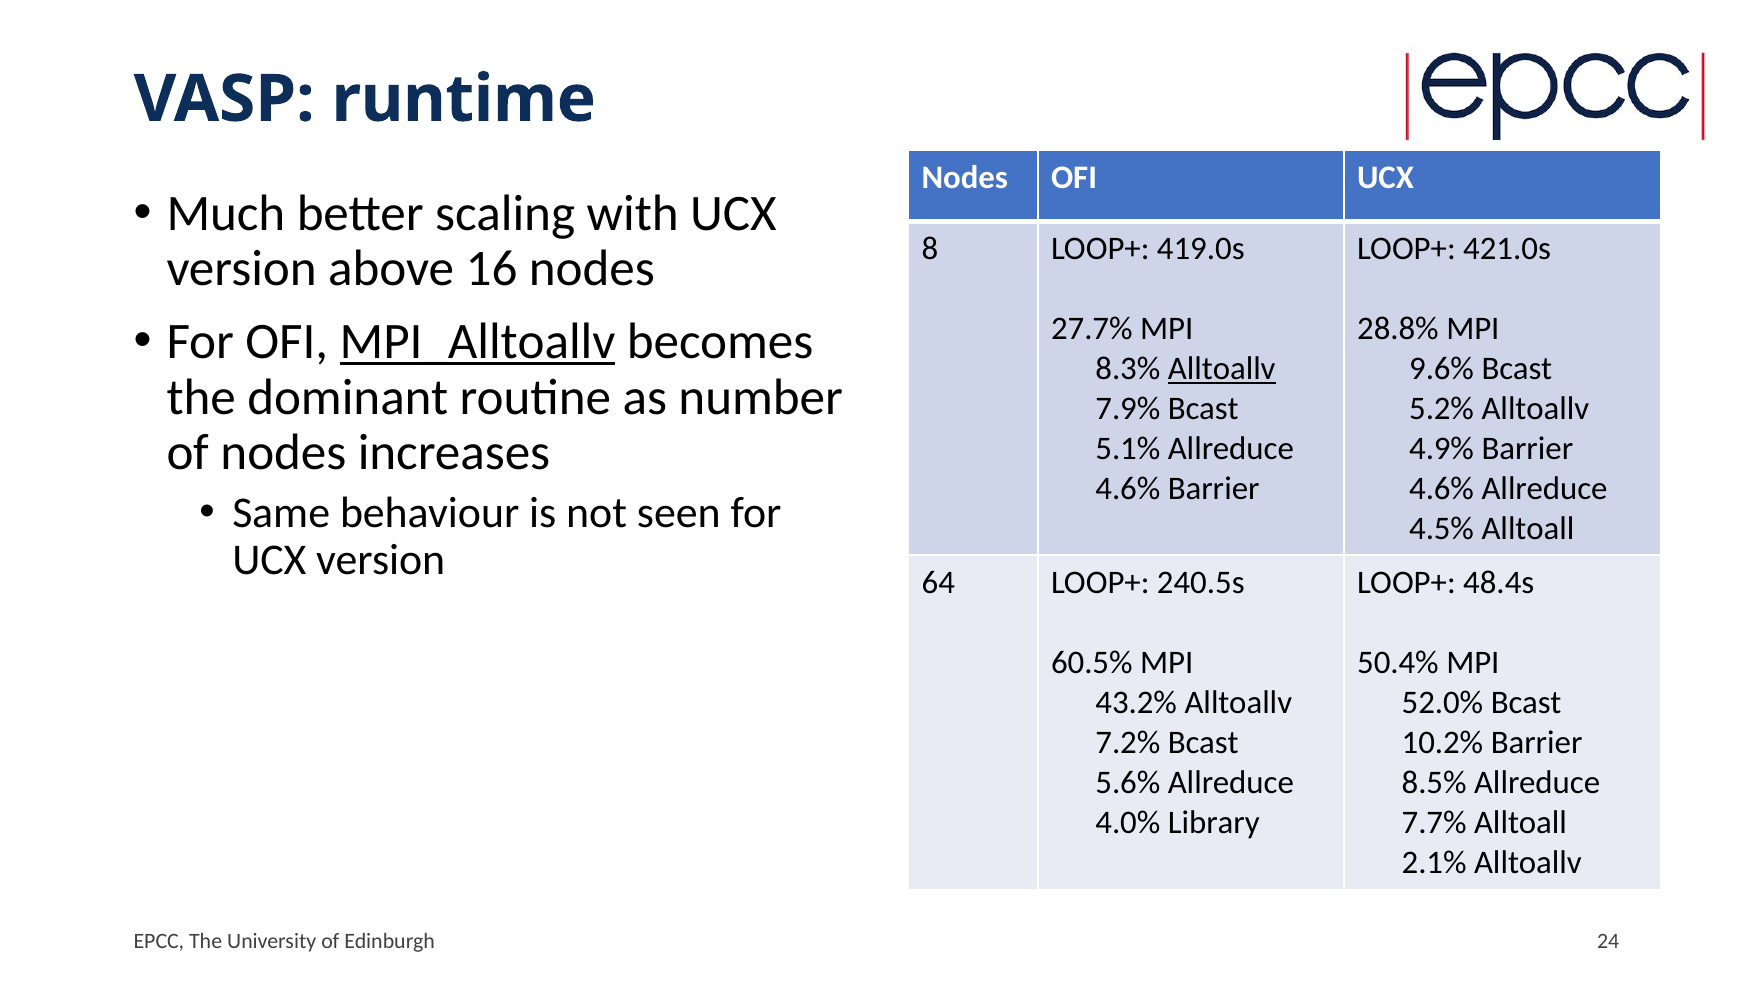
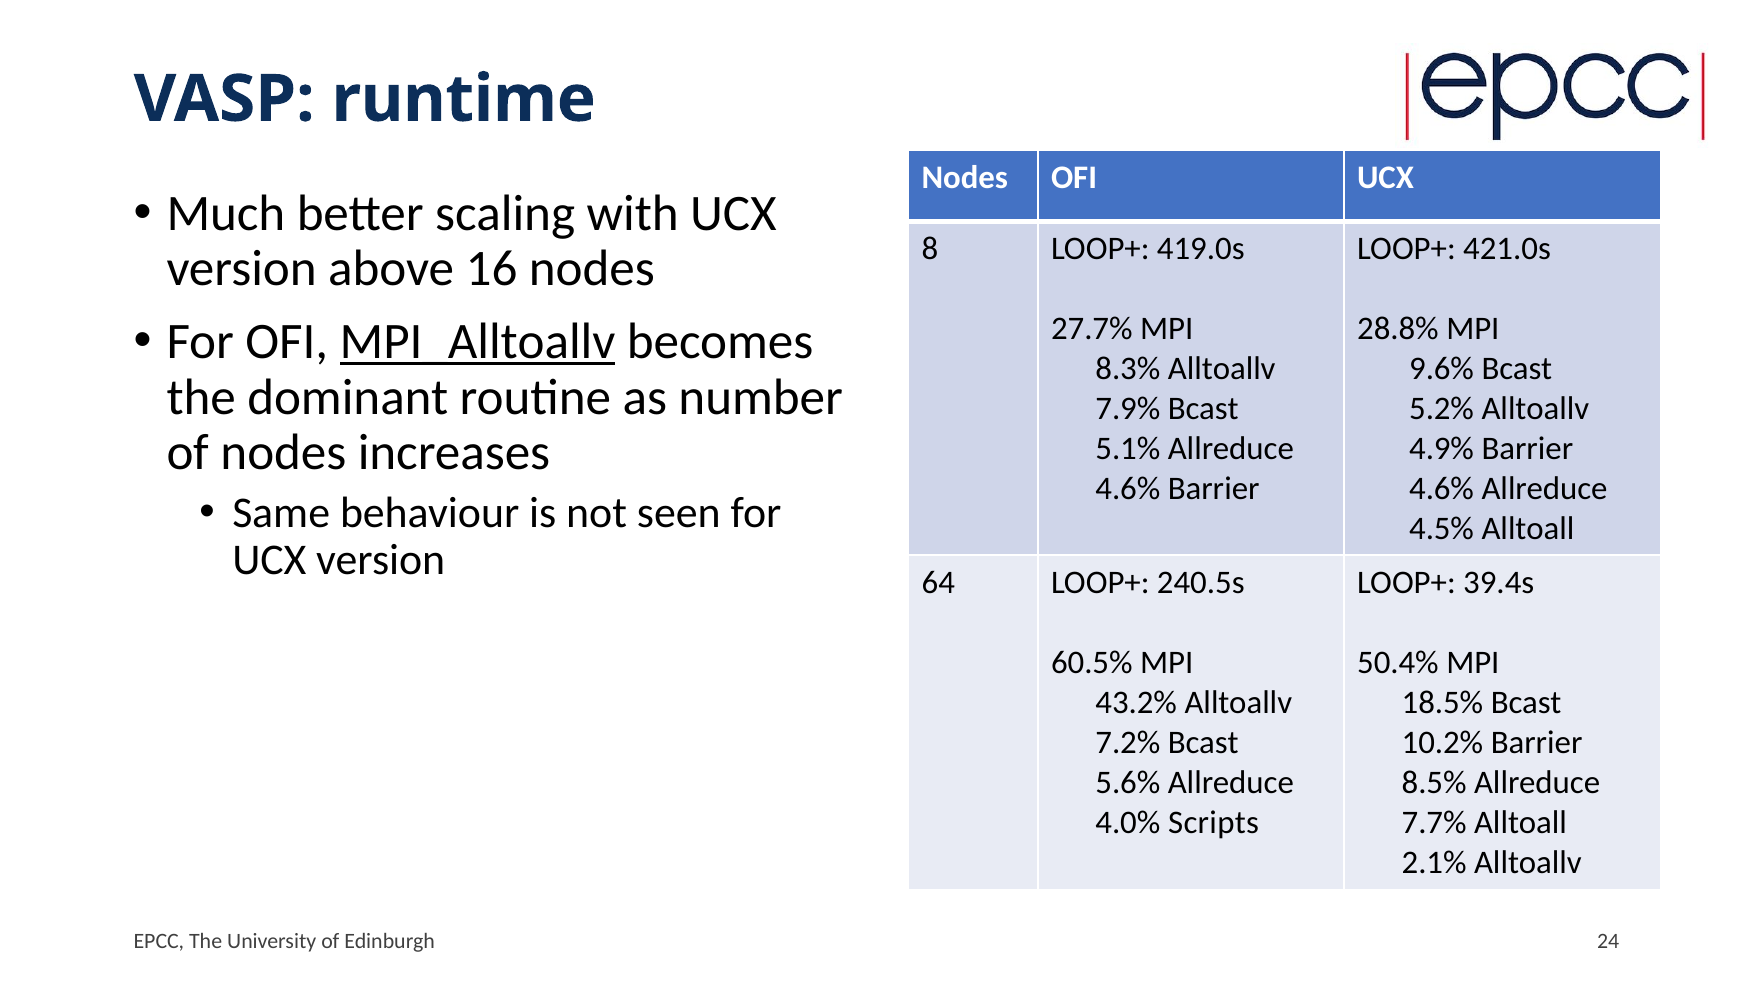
Alltoallv underline: present -> none (1222, 369)
48.4s: 48.4s -> 39.4s (1499, 582)
52.0%: 52.0% -> 18.5% (1442, 703)
Library: Library -> Scripts (1214, 823)
